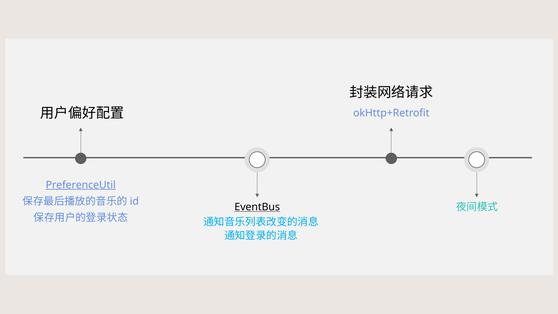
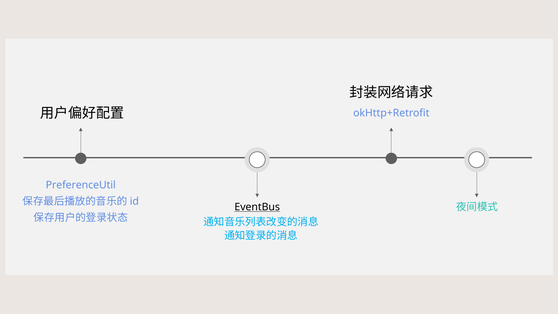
PreferenceUtil underline: present -> none (81, 185)
